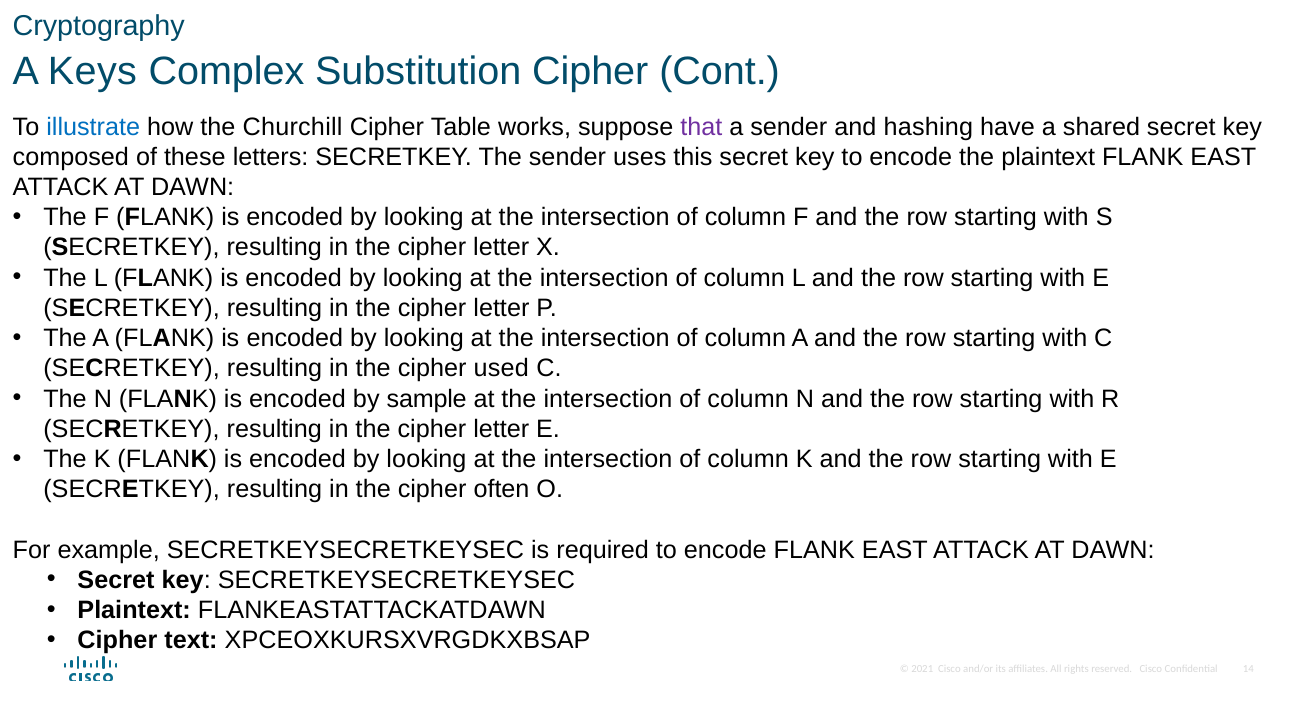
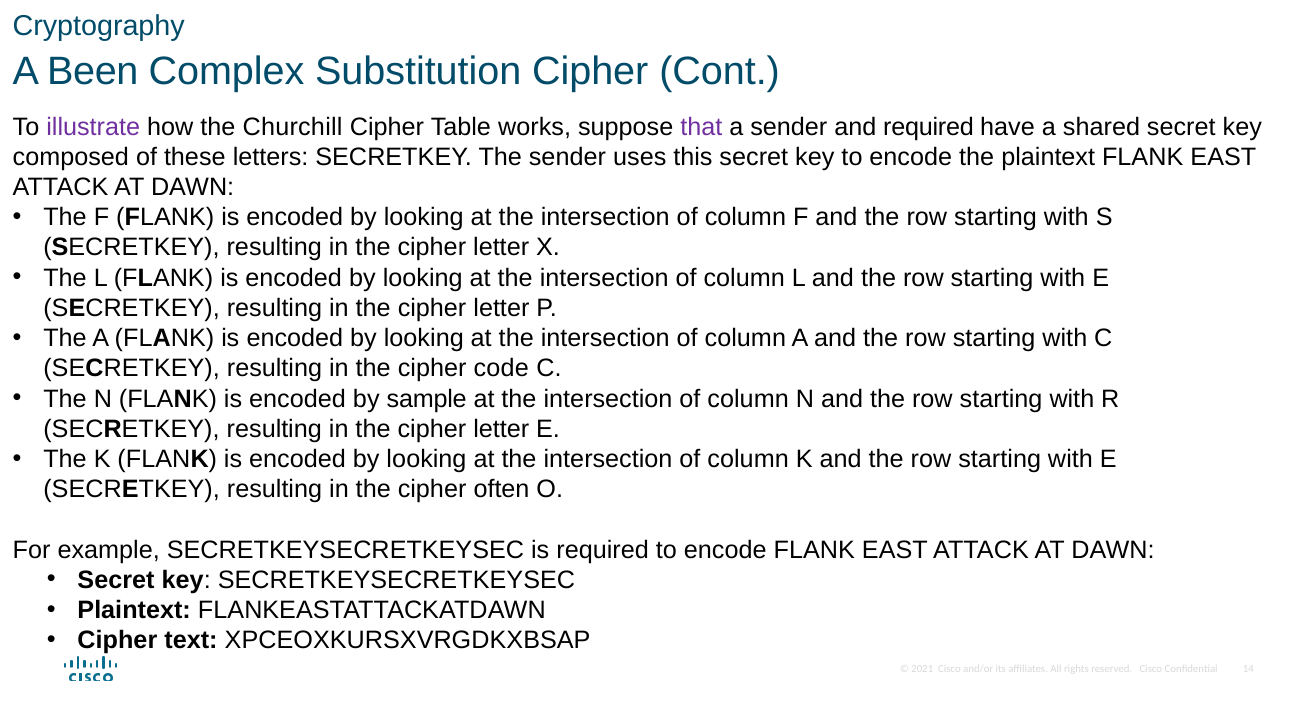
Keys: Keys -> Been (93, 72)
illustrate colour: blue -> purple (93, 127)
and hashing: hashing -> required (929, 127)
used: used -> code (501, 369)
